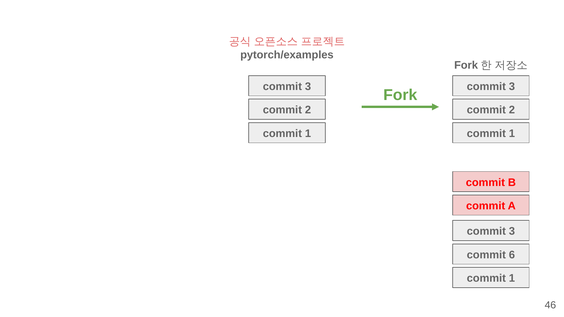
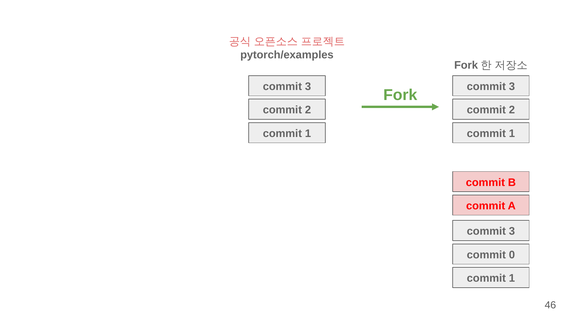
6: 6 -> 0 (512, 255)
